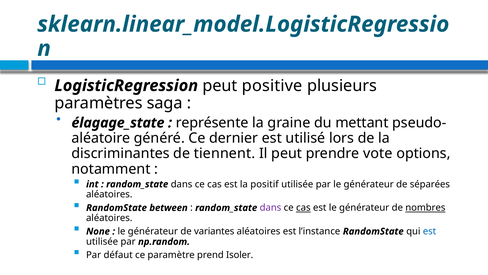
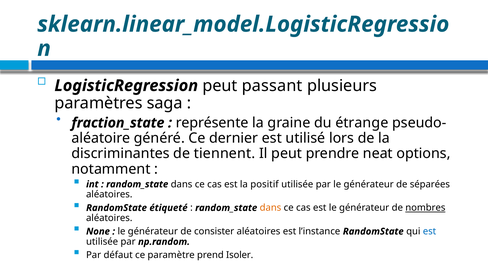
positive: positive -> passant (272, 85)
élagage_state: élagage_state -> fraction_state (118, 123)
mettant: mettant -> étrange (362, 123)
vote: vote -> neat (378, 153)
between: between -> étiqueté (168, 207)
dans colour: purple -> orange (270, 207)
cas underline: present -> none (303, 207)
variantes: variantes -> consister (214, 231)
